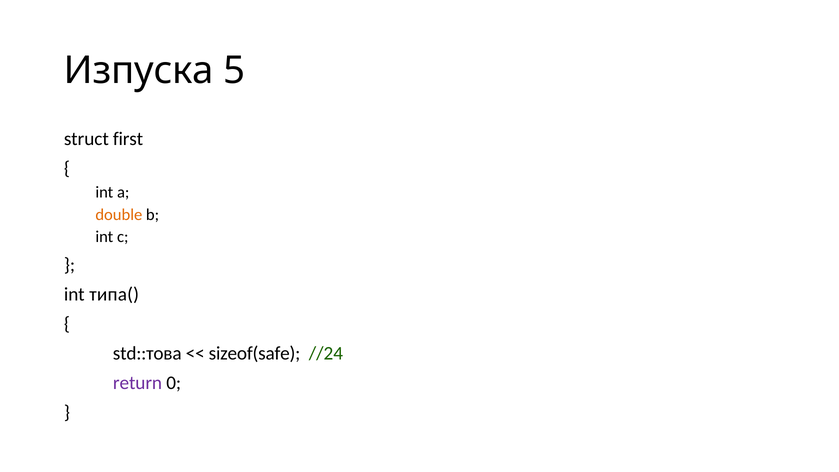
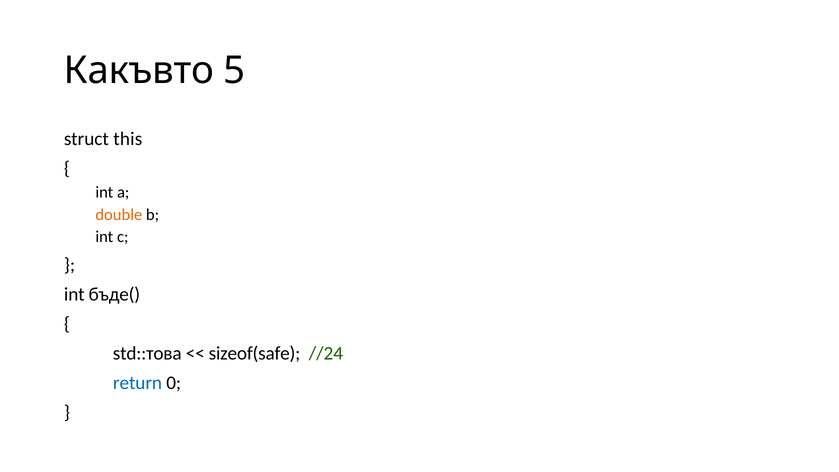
Изпуска: Изпуска -> Какъвто (139, 70)
first: first -> this (128, 139)
типа(: типа( -> бъде( (114, 294)
return colour: purple -> blue (138, 383)
